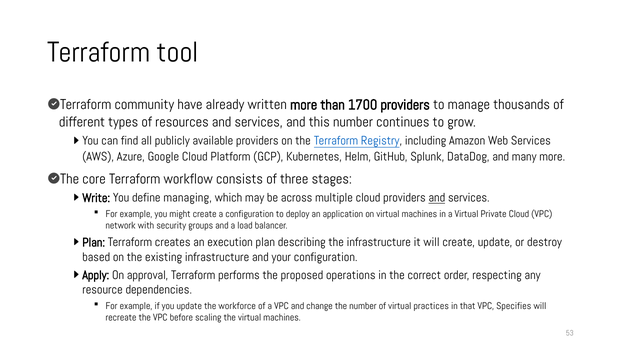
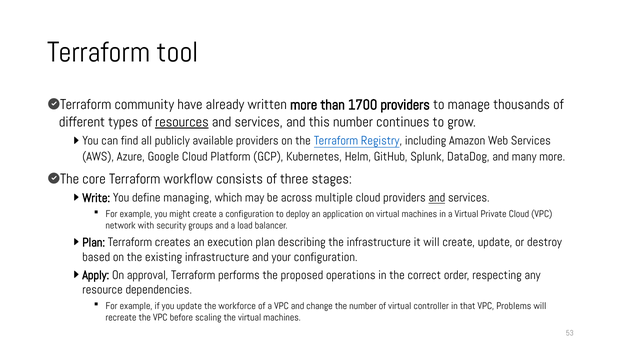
resources underline: none -> present (182, 122)
practices: practices -> controller (431, 306)
Specifies: Specifies -> Problems (514, 306)
